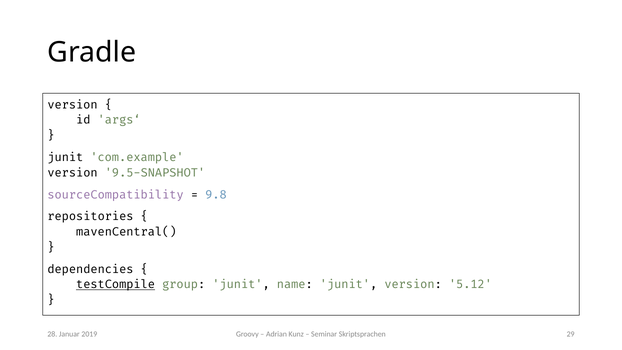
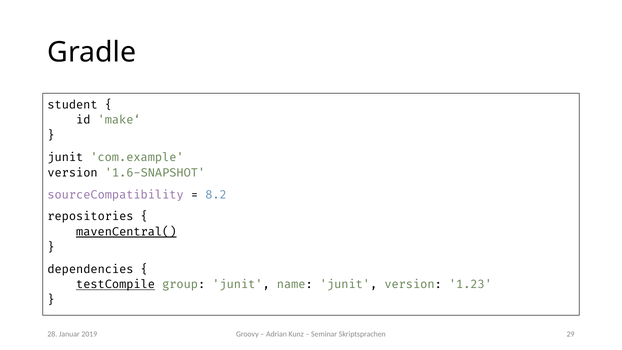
version: version -> student (73, 105)
args‘: args‘ -> make‘ (119, 120)
9.5-SNAPSHOT: 9.5-SNAPSHOT -> 1.6-SNAPSHOT (155, 173)
9.8: 9.8 -> 8.2 (216, 195)
mavenCentral( underline: none -> present (126, 232)
5.12: 5.12 -> 1.23 (470, 285)
